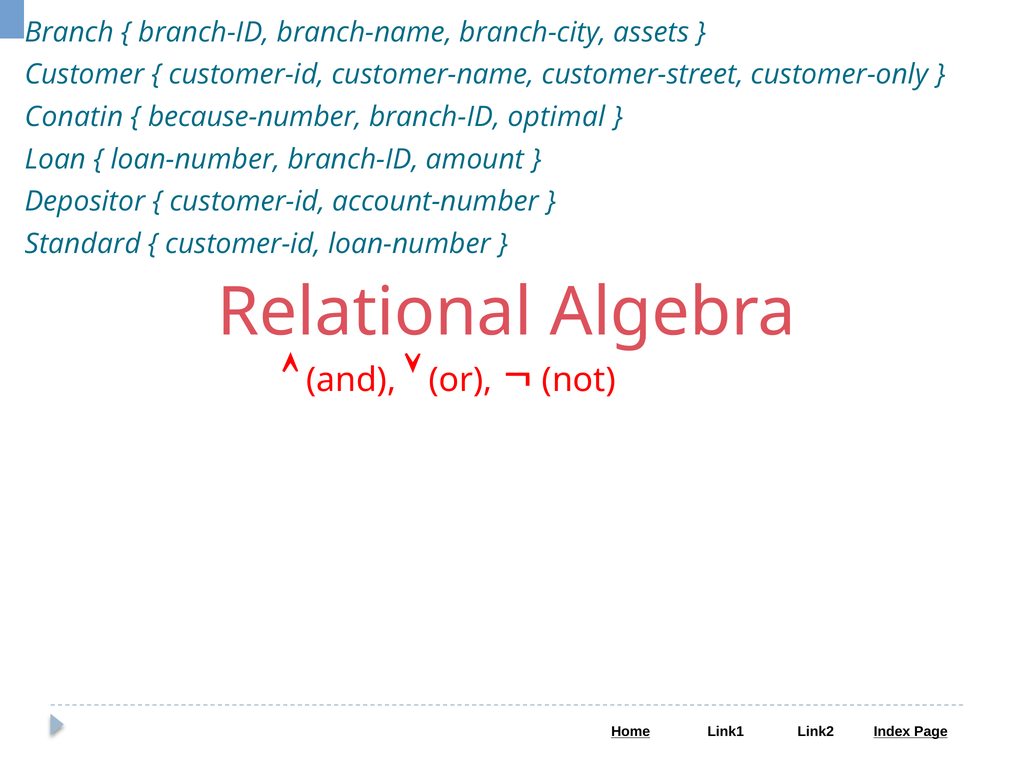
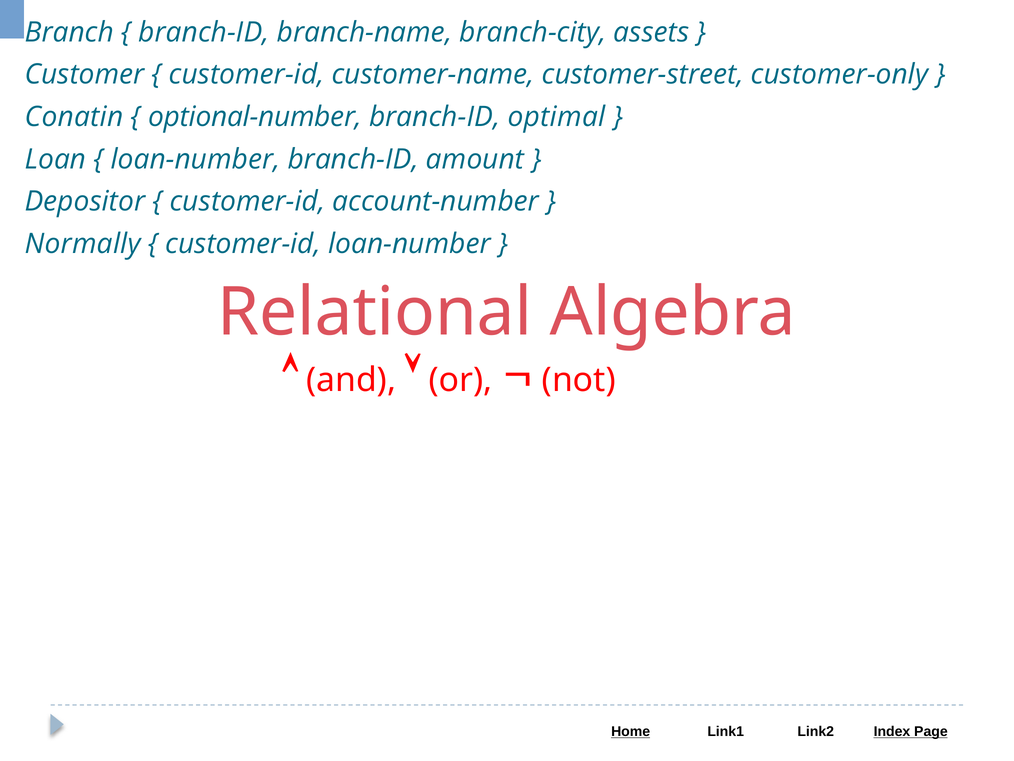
because-number: because-number -> optional-number (255, 117)
Standard: Standard -> Normally (83, 244)
